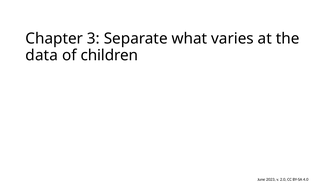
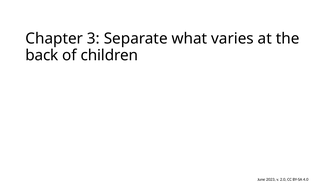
data: data -> back (42, 55)
